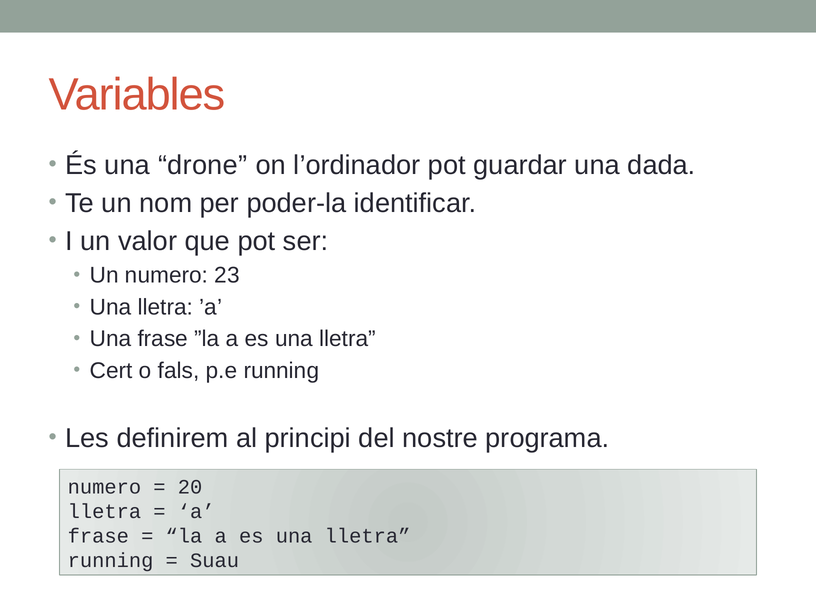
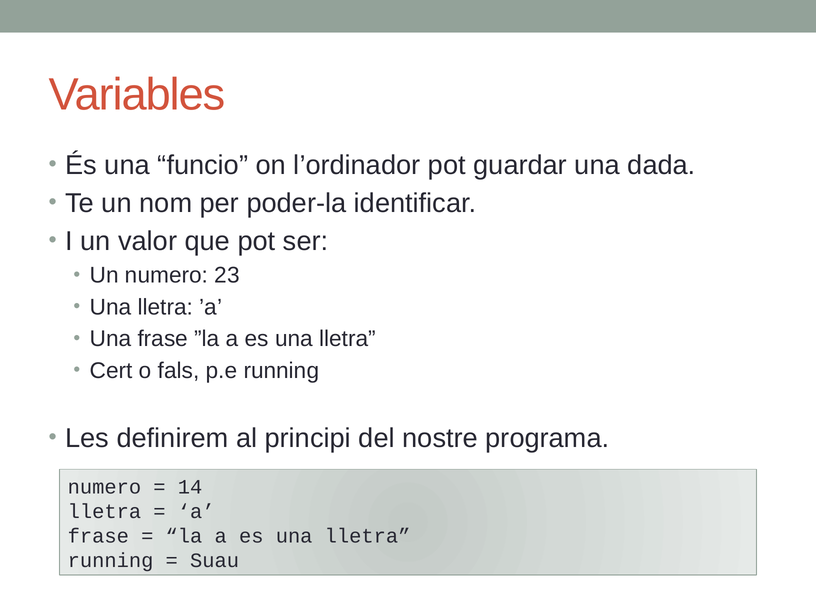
drone: drone -> funcio (203, 165)
20: 20 -> 14 (190, 487)
